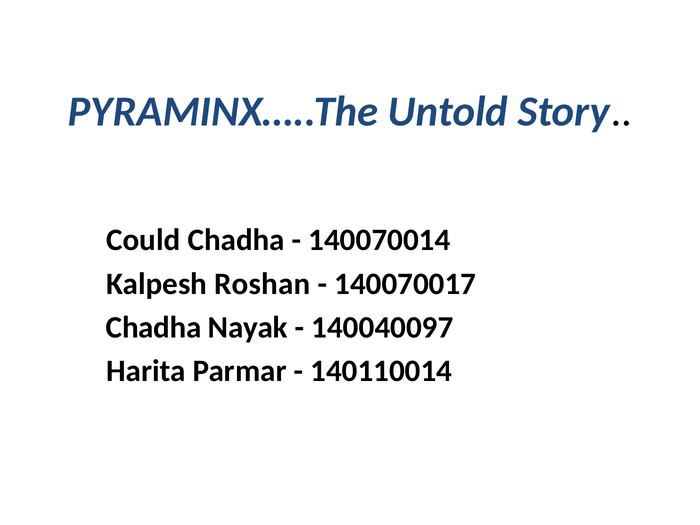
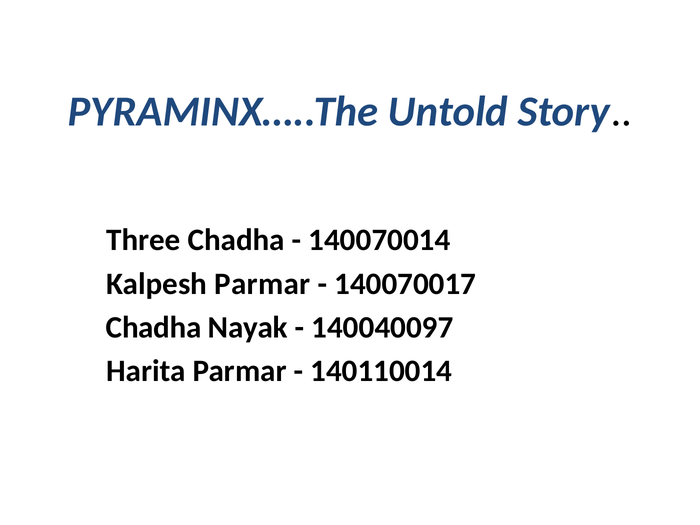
Could: Could -> Three (143, 240)
Kalpesh Roshan: Roshan -> Parmar (262, 284)
